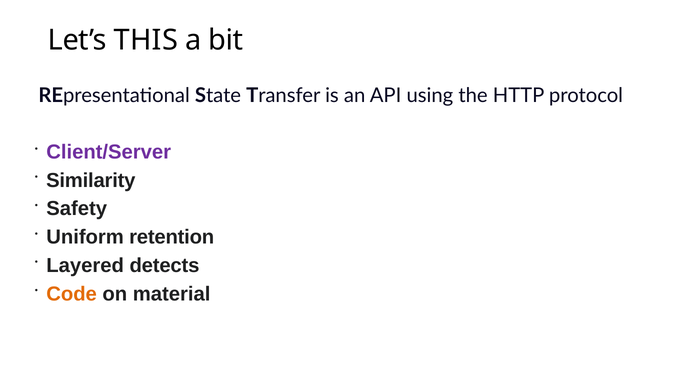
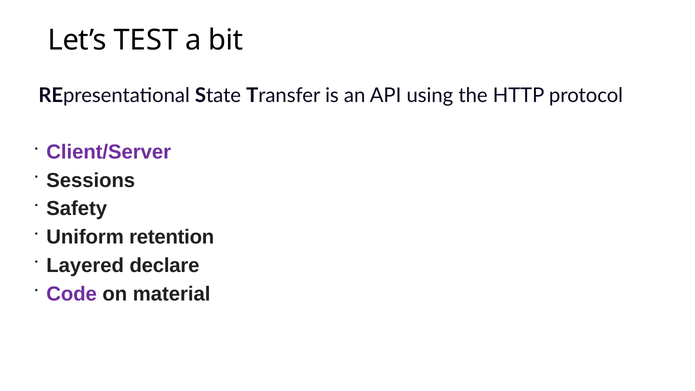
THIS: THIS -> TEST (146, 40)
Similarity: Similarity -> Sessions (91, 180)
detects: detects -> declare (164, 265)
Code colour: orange -> purple (72, 294)
